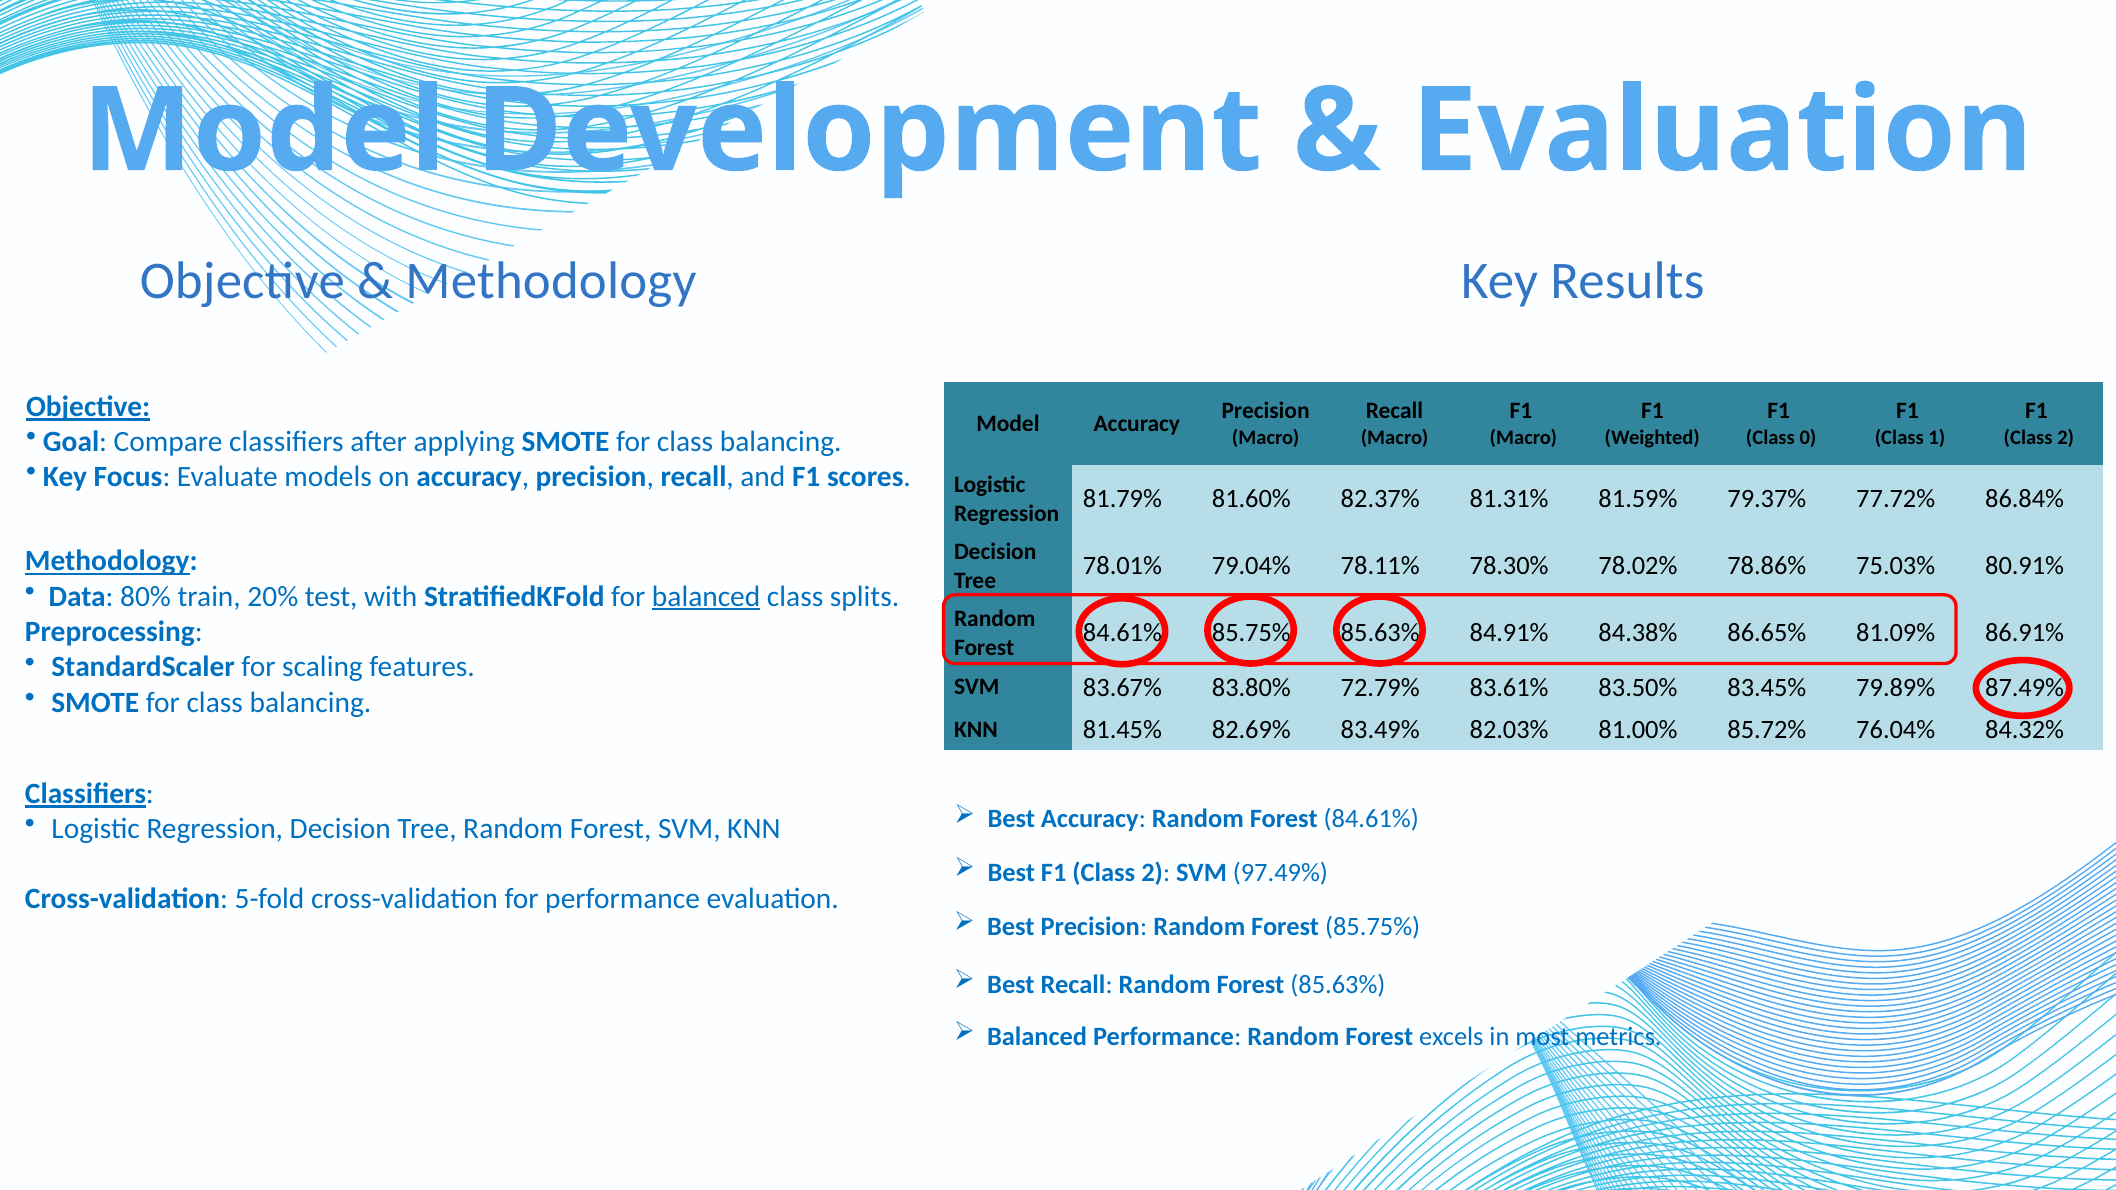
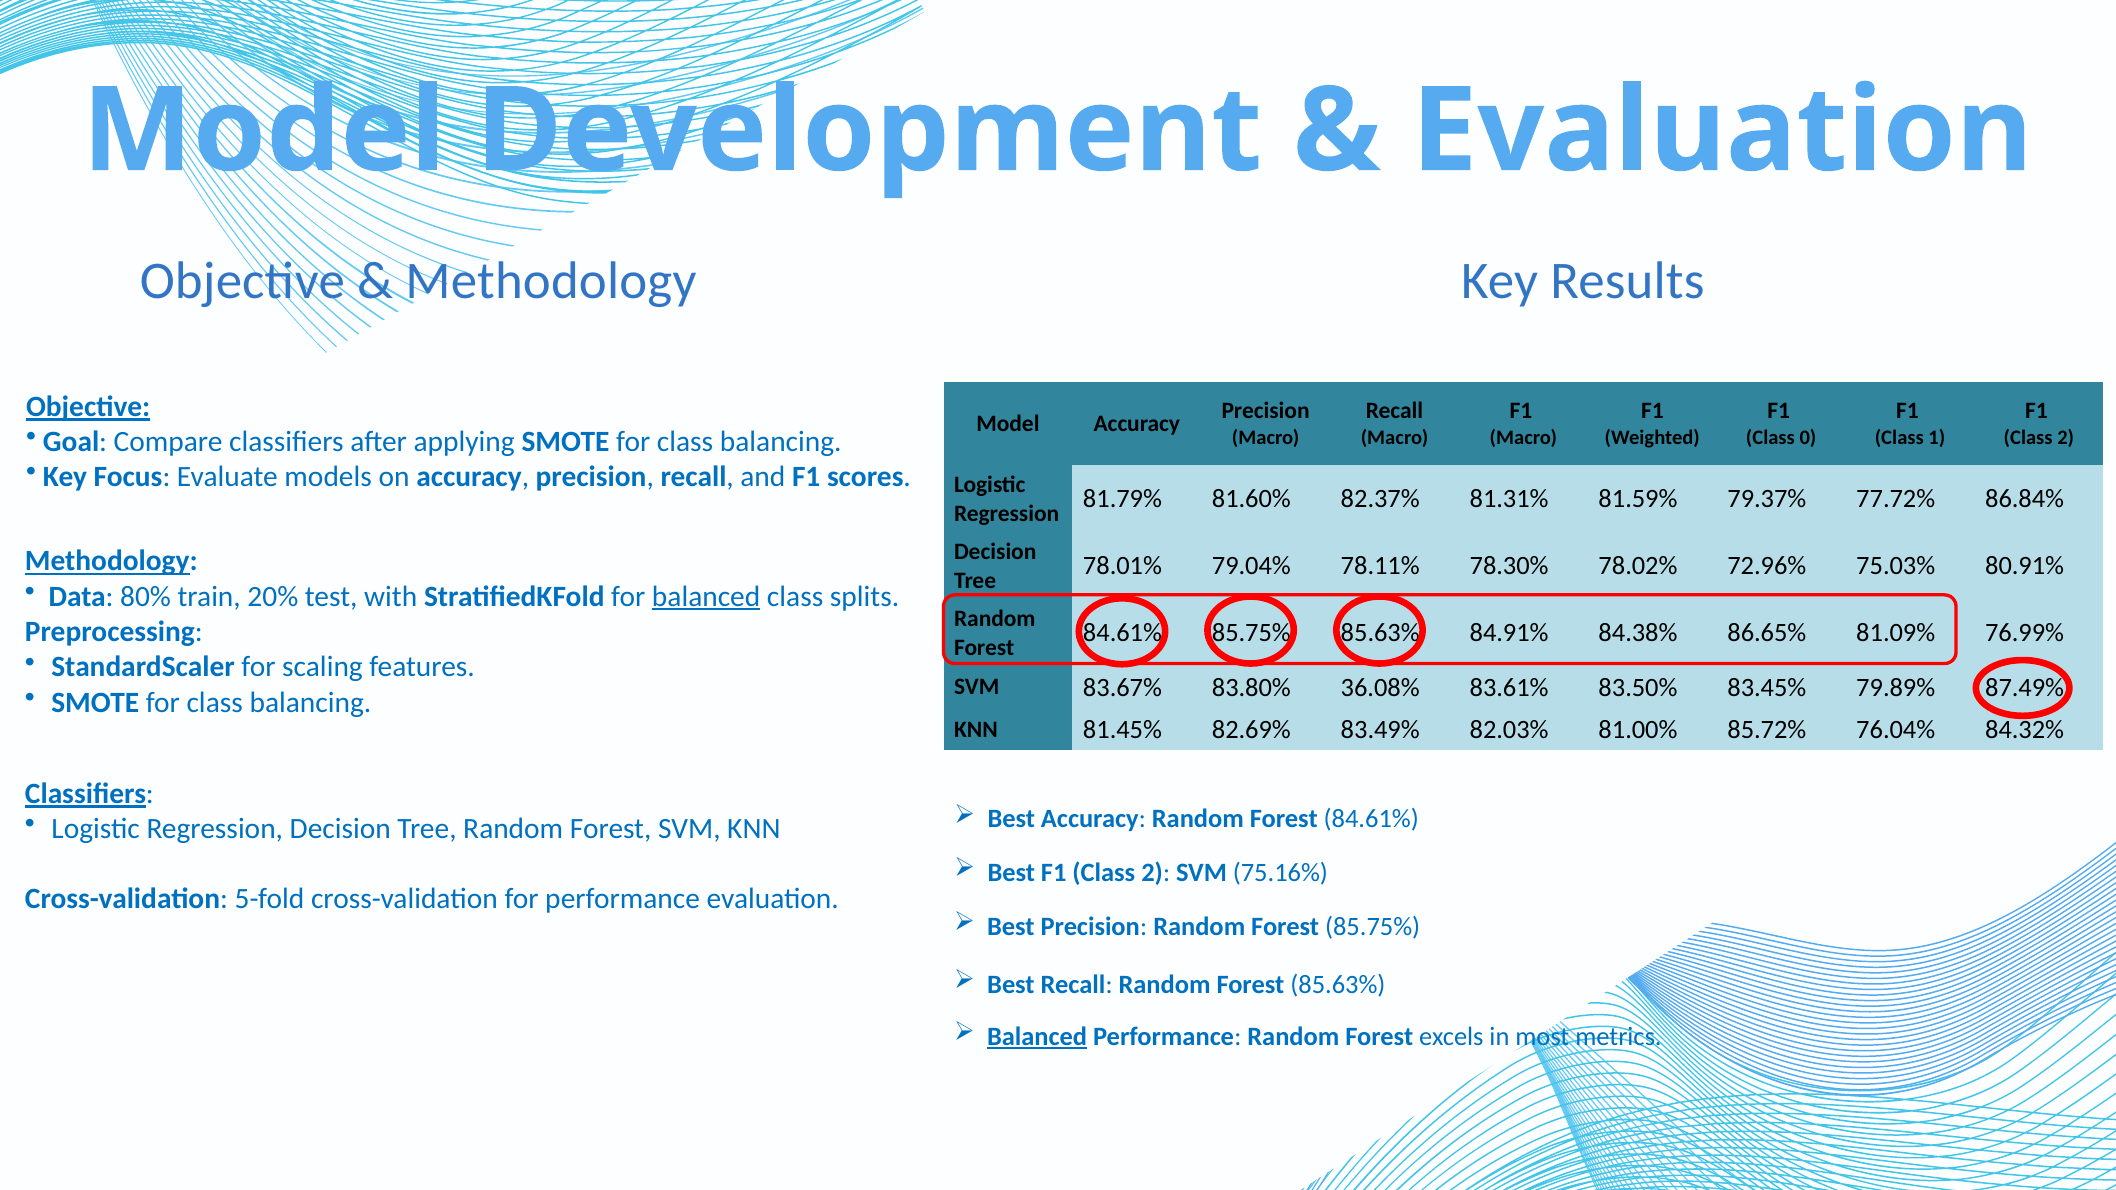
78.86%: 78.86% -> 72.96% (1767, 566)
86.91%: 86.91% -> 76.99% (2025, 633)
72.79%: 72.79% -> 36.08% (1380, 688)
97.49%: 97.49% -> 75.16% (1280, 872)
Balanced underline: none -> present (1037, 1037)
